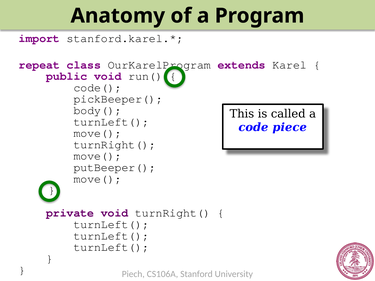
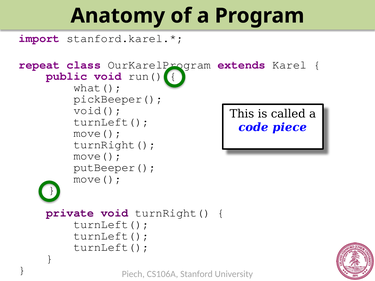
code(: code( -> what( (98, 88)
body(: body( -> void( (98, 110)
